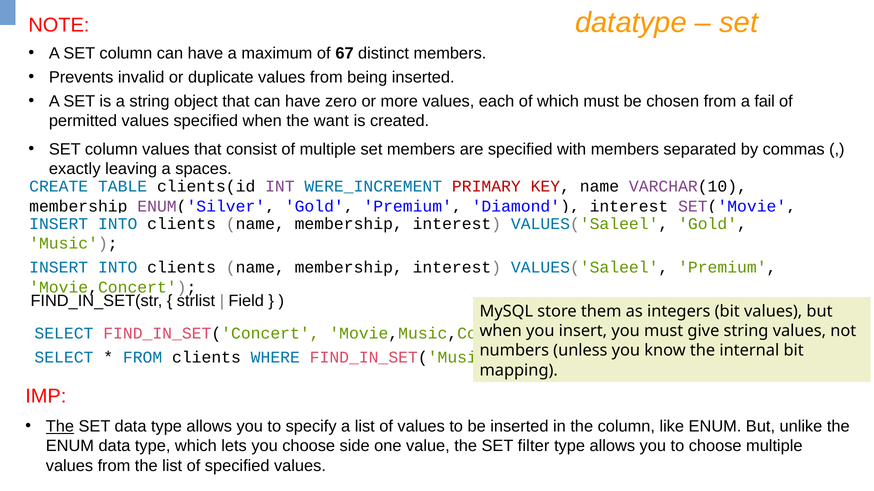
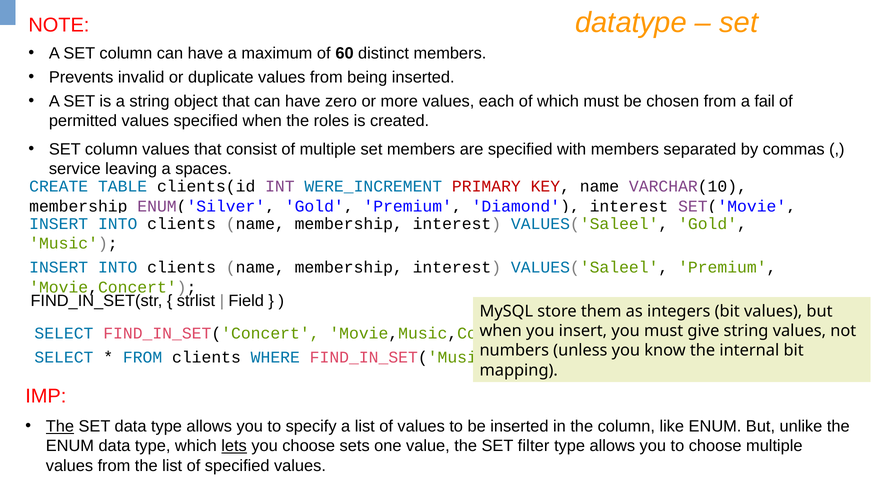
67: 67 -> 60 (345, 53)
want: want -> roles (331, 121)
exactly: exactly -> service (75, 169)
lets underline: none -> present (234, 447)
side: side -> sets (355, 447)
